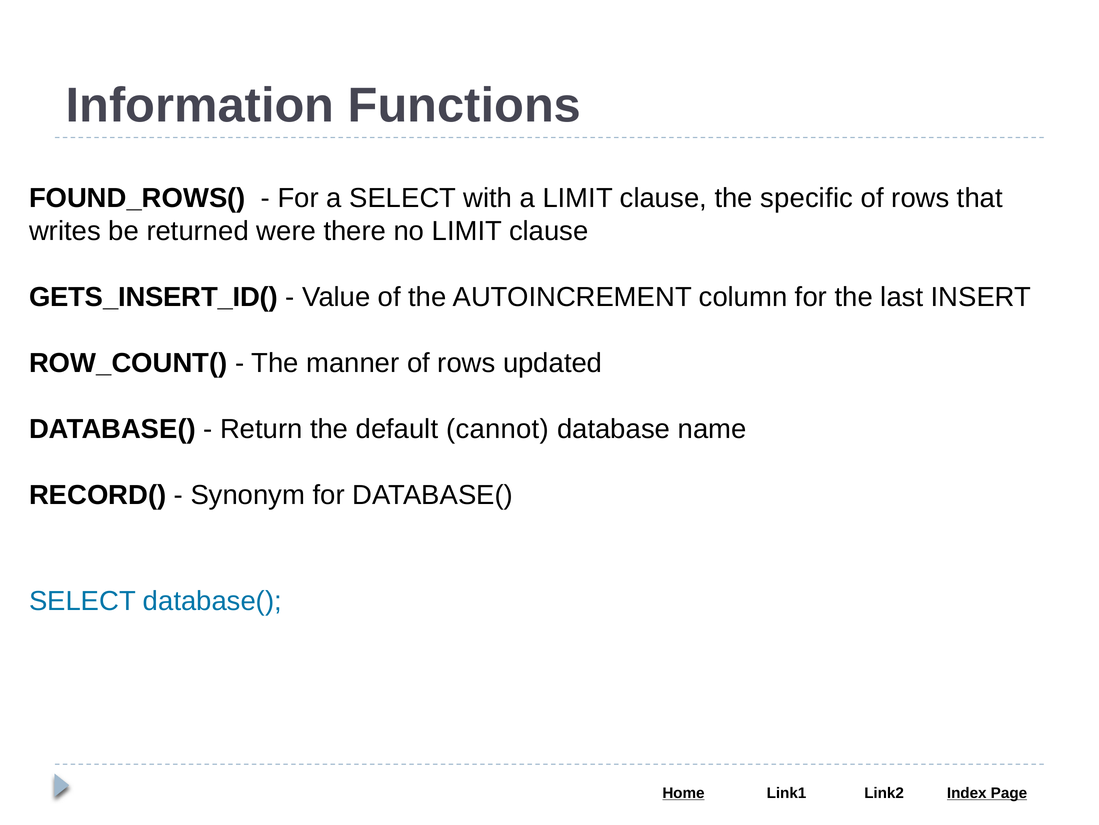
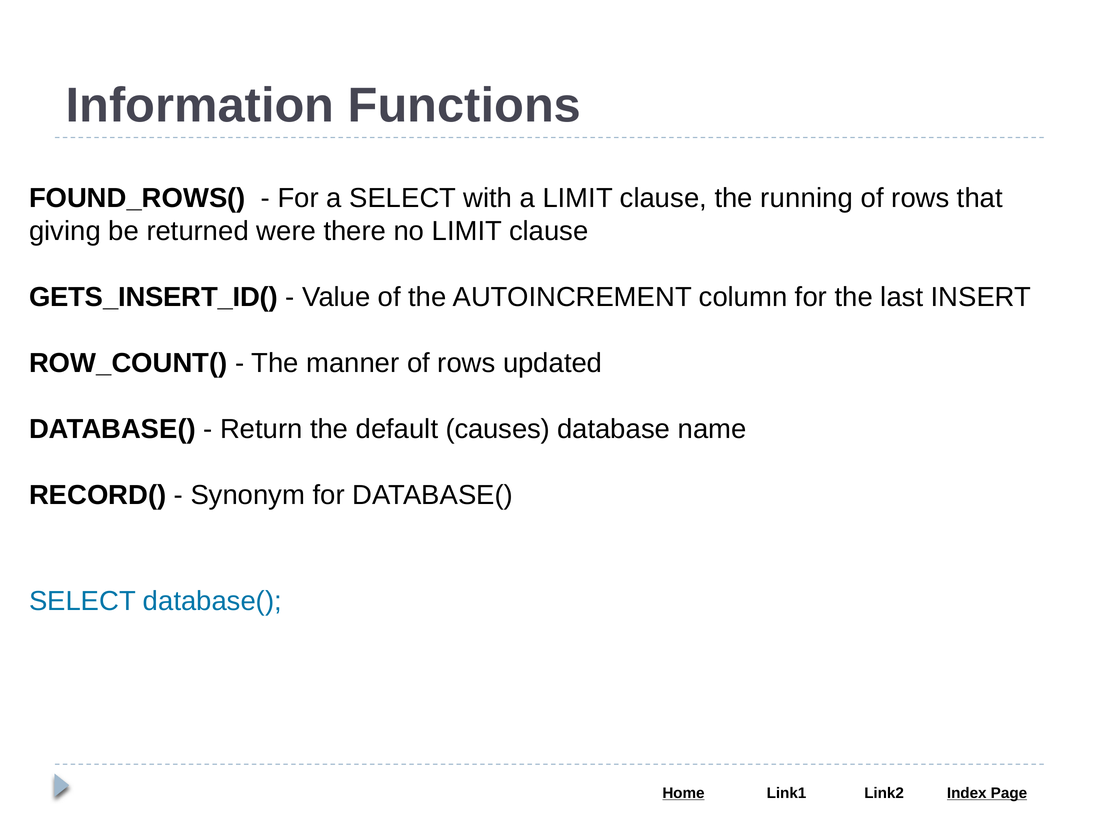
specific: specific -> running (807, 198)
writes: writes -> giving (65, 231)
cannot: cannot -> causes (498, 429)
